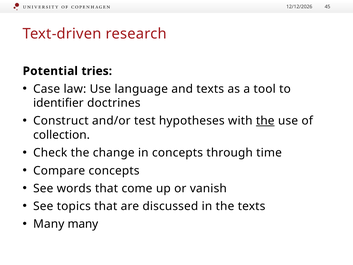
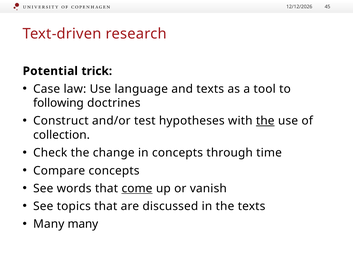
tries: tries -> trick (97, 71)
identifier: identifier -> following (58, 103)
come underline: none -> present (137, 188)
